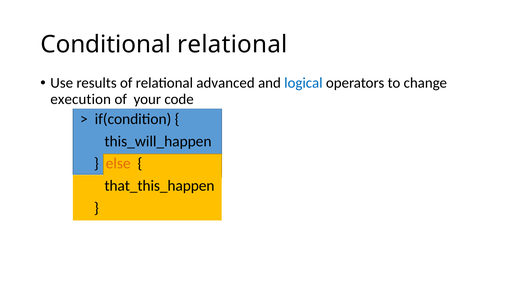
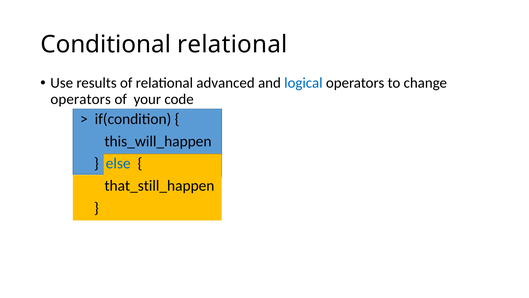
execution: execution -> operators (81, 99)
else colour: orange -> blue (118, 163)
that_this_happen: that_this_happen -> that_still_happen (159, 185)
